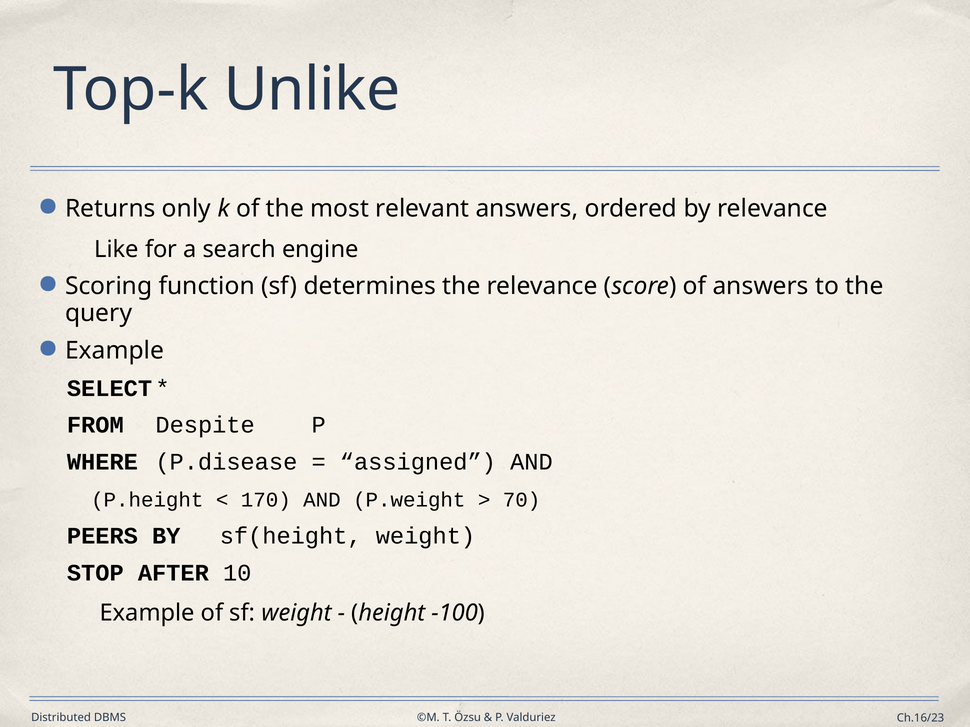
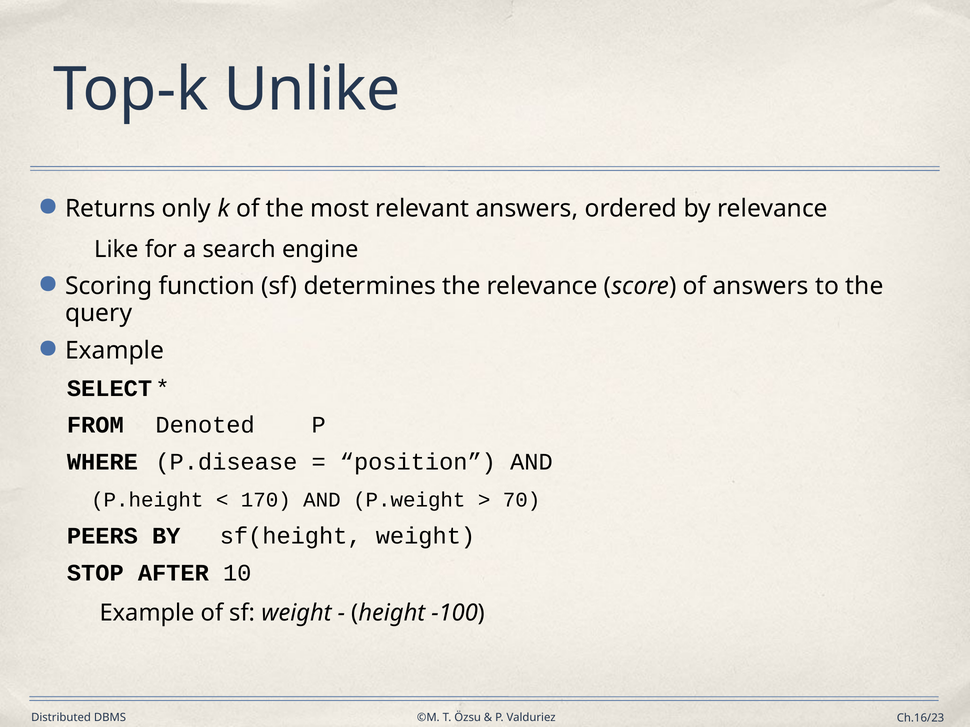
Despite: Despite -> Denoted (205, 425)
assigned: assigned -> position (418, 462)
